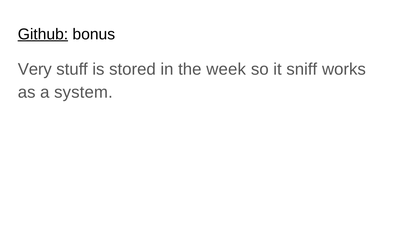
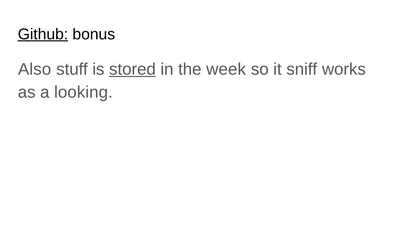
Very: Very -> Also (35, 69)
stored underline: none -> present (132, 69)
system: system -> looking (83, 92)
